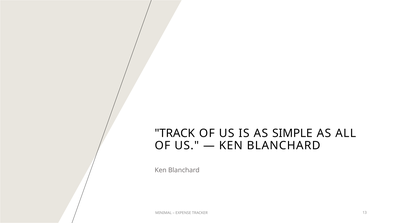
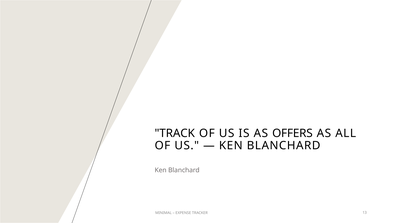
SIMPLE: SIMPLE -> OFFERS (292, 133)
